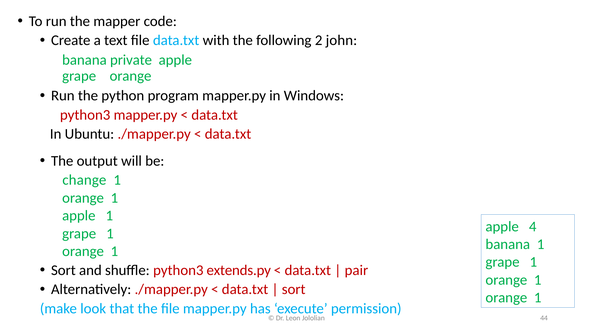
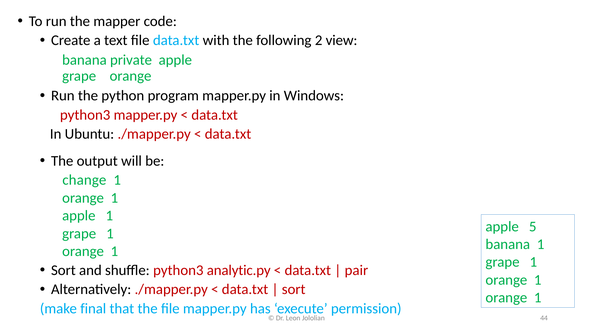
john: john -> view (342, 40)
4: 4 -> 5 (533, 227)
extends.py: extends.py -> analytic.py (239, 271)
look: look -> final (93, 309)
